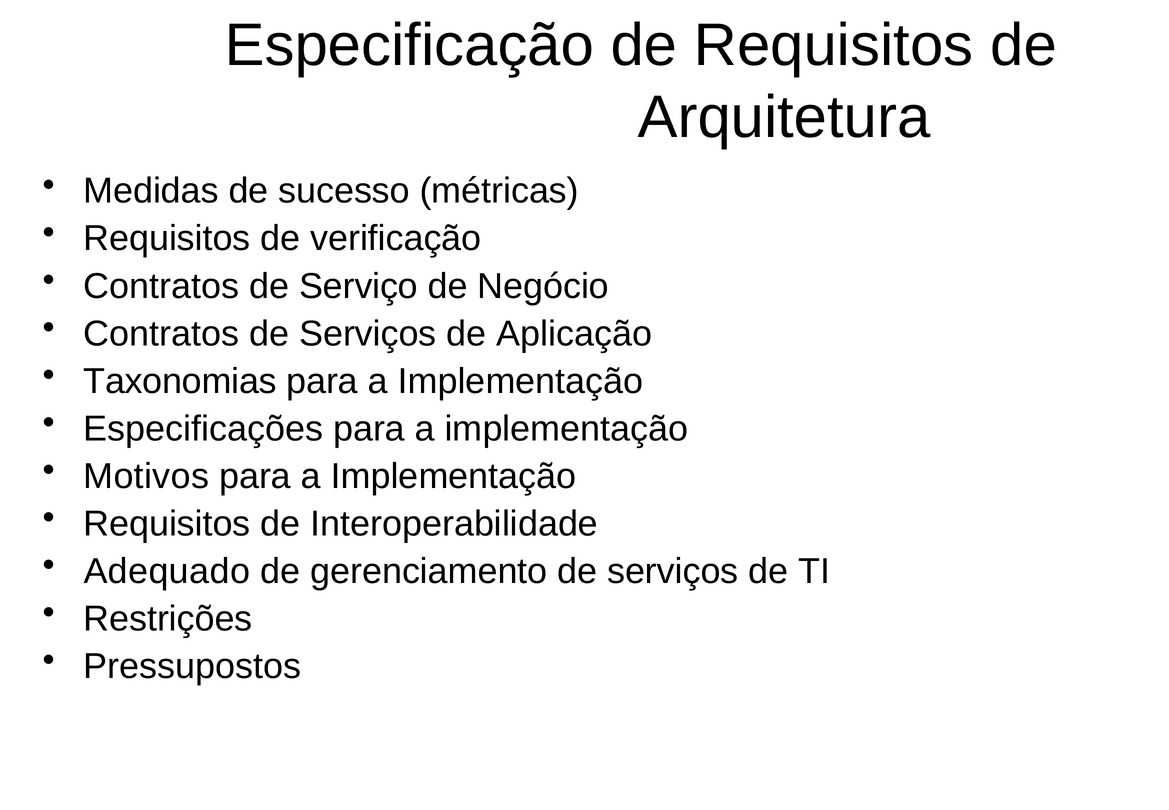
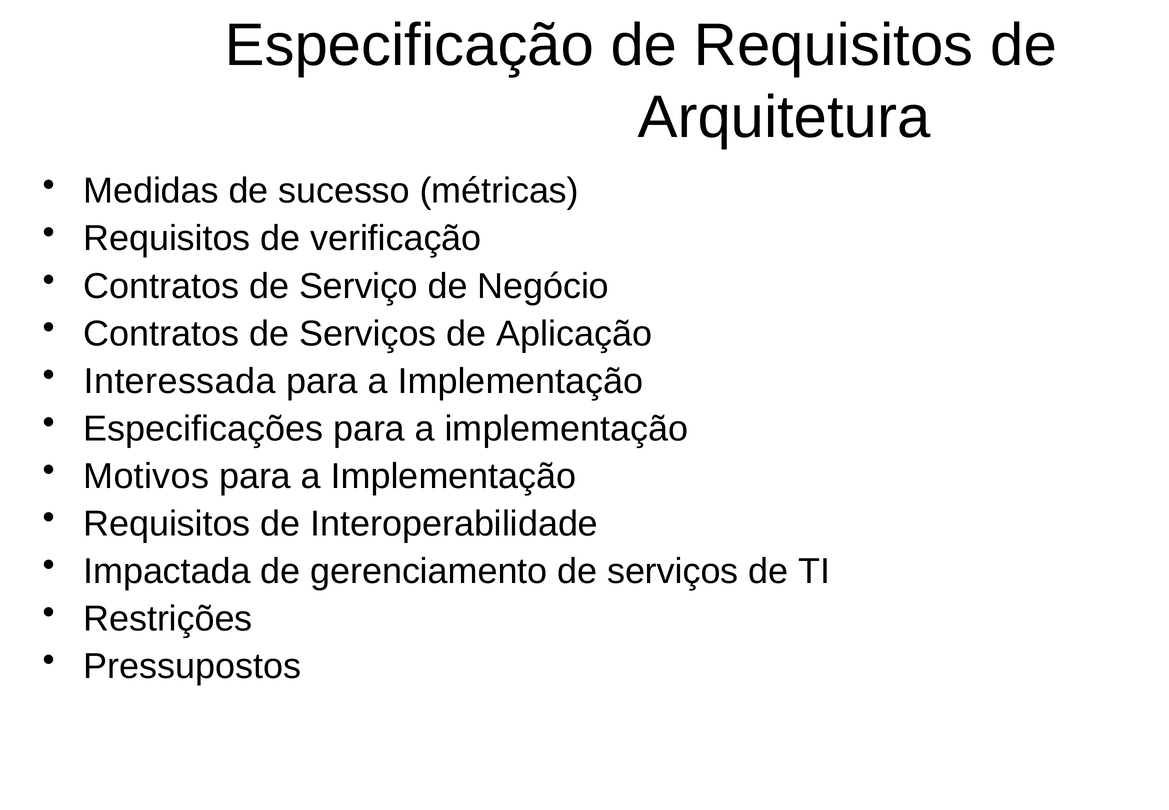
Taxonomias: Taxonomias -> Interessada (180, 381)
Adequado: Adequado -> Impactada (167, 571)
